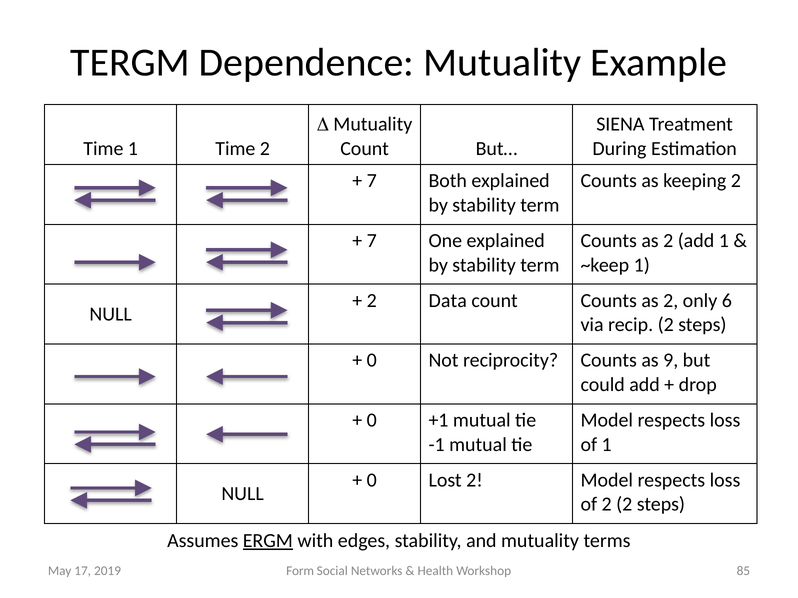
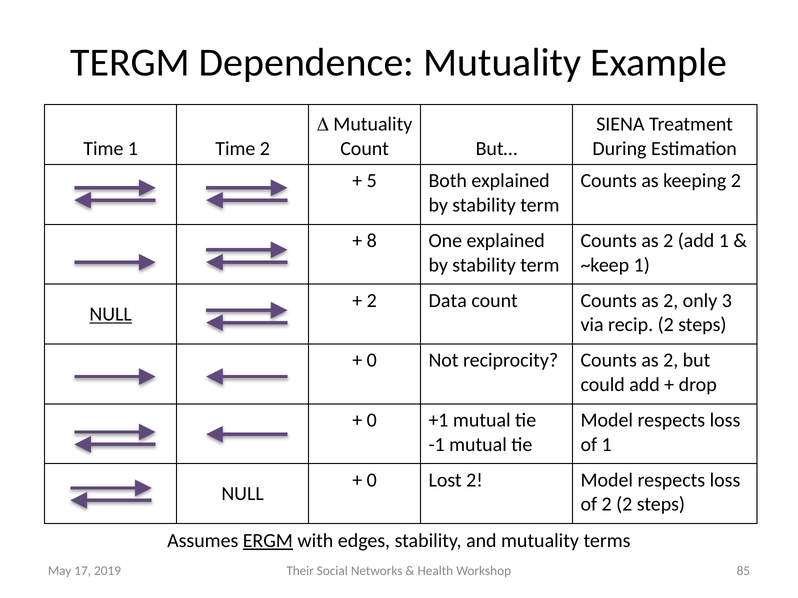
7: 7 -> 5 (372, 181)
7: 7 -> 8 (372, 241)
6: 6 -> 3 (727, 301)
NULL underline: none -> present (111, 315)
reciprocity Counts as 9: 9 -> 2 (671, 361)
Form: Form -> Their (300, 571)
